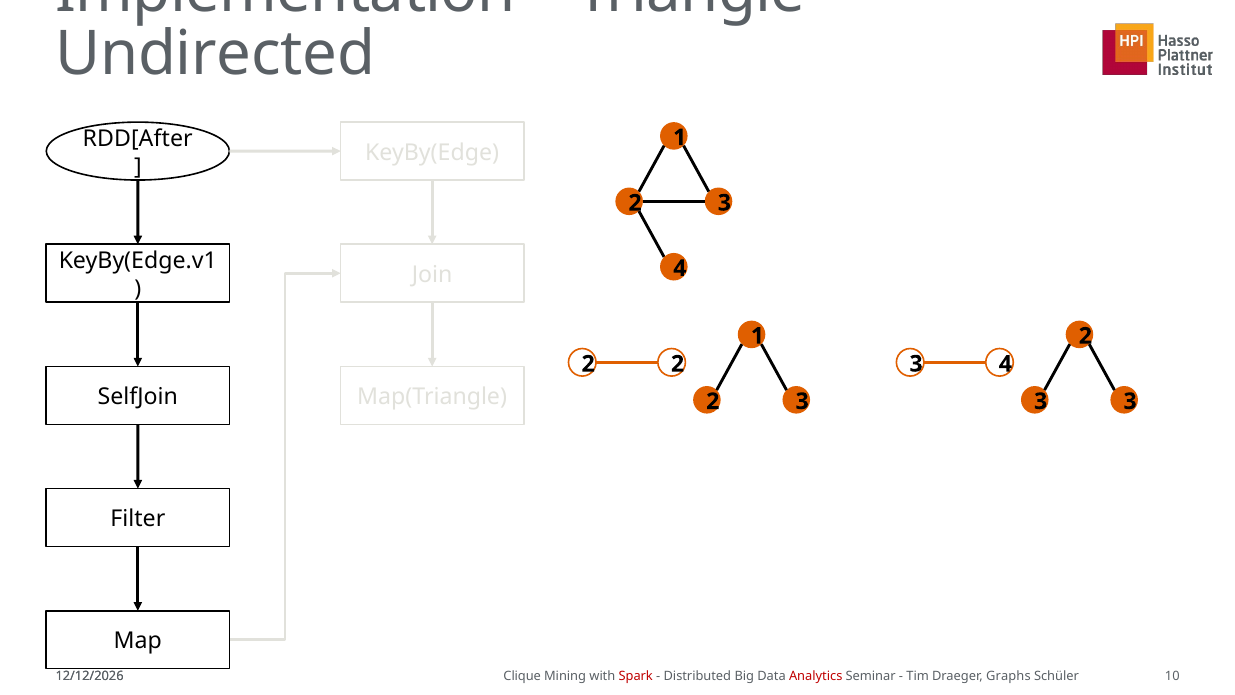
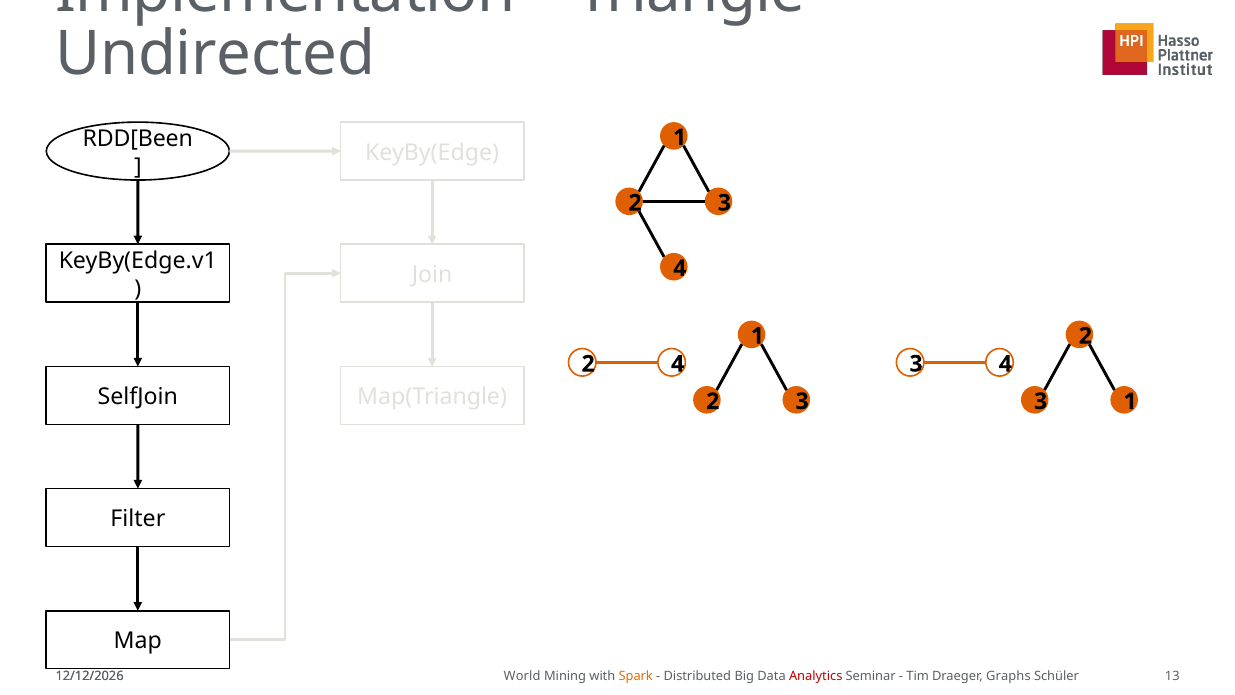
RDD[After: RDD[After -> RDD[Been (138, 139)
2 2: 2 -> 4 (678, 364)
3: 3 -> 1 (1130, 401)
Clique: Clique -> World (522, 676)
Spark colour: red -> orange (636, 676)
10: 10 -> 13 (1172, 676)
